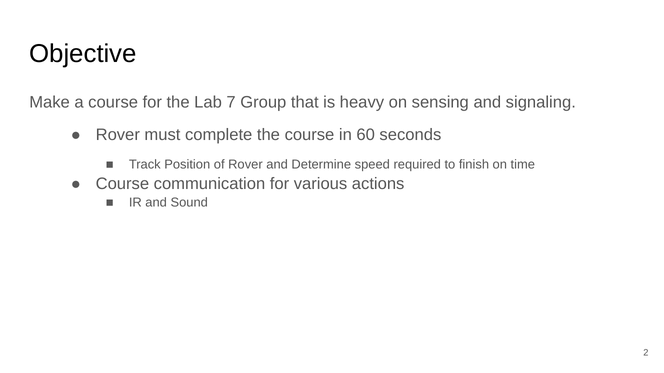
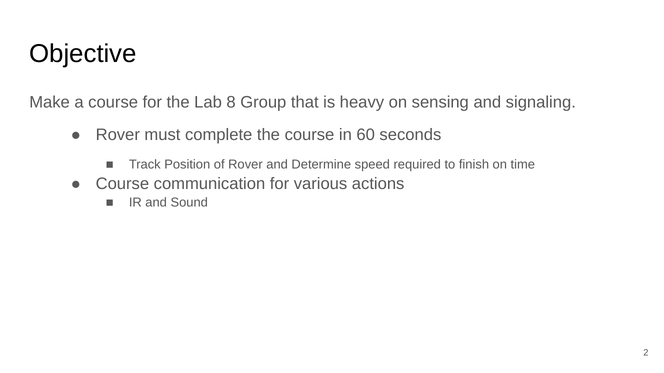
7: 7 -> 8 (231, 103)
